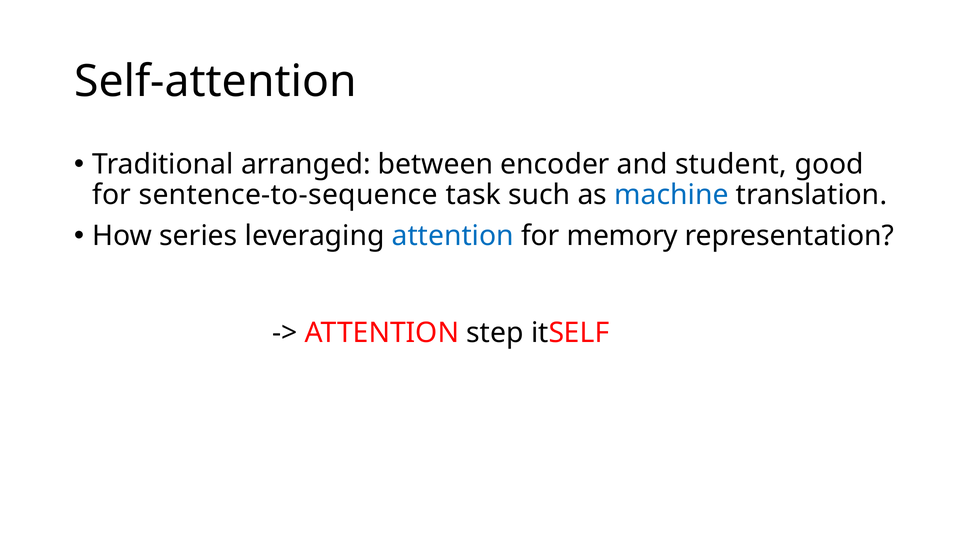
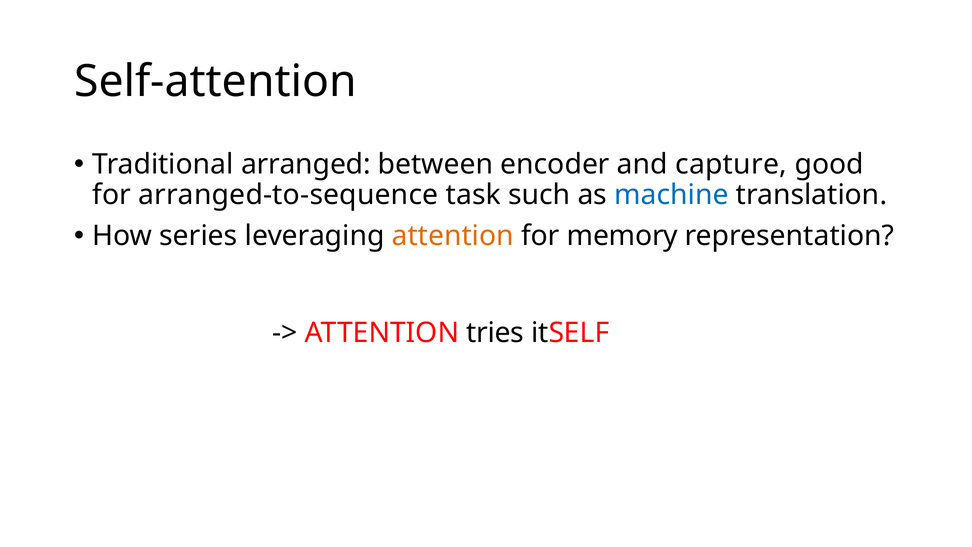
student: student -> capture (731, 164)
sentence-to-sequence: sentence-to-sequence -> arranged-to-sequence (288, 195)
attention colour: blue -> orange (453, 236)
step: step -> tries (495, 333)
